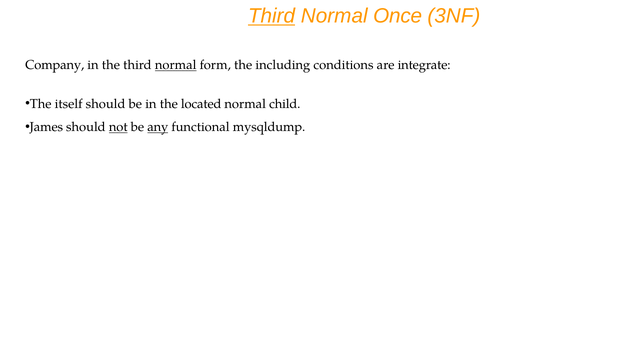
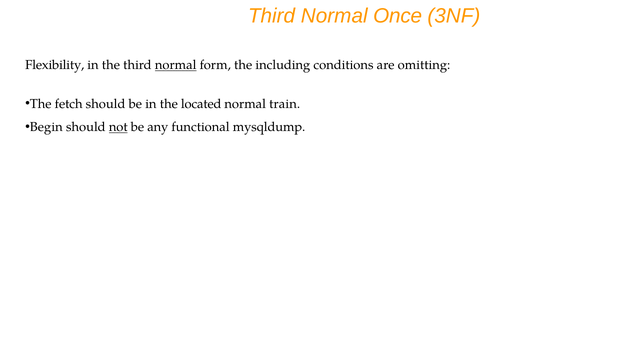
Third underline: present -> none (272, 16)
Company: Company -> Flexibility (55, 65)
integrate: integrate -> omitting (424, 65)
itself: itself -> fetch (69, 104)
child: child -> train (285, 104)
James: James -> Begin (46, 127)
any underline: present -> none (158, 127)
